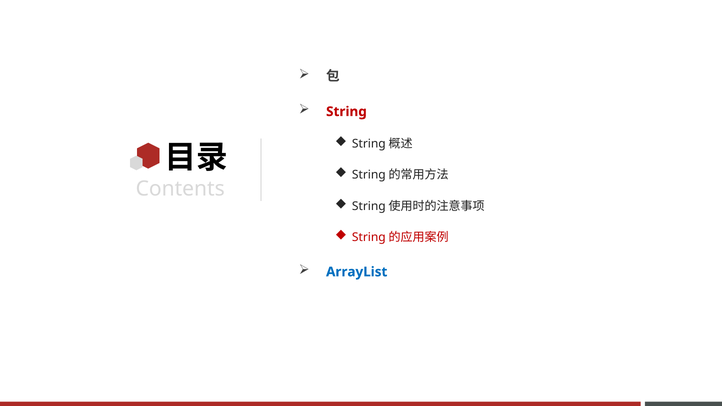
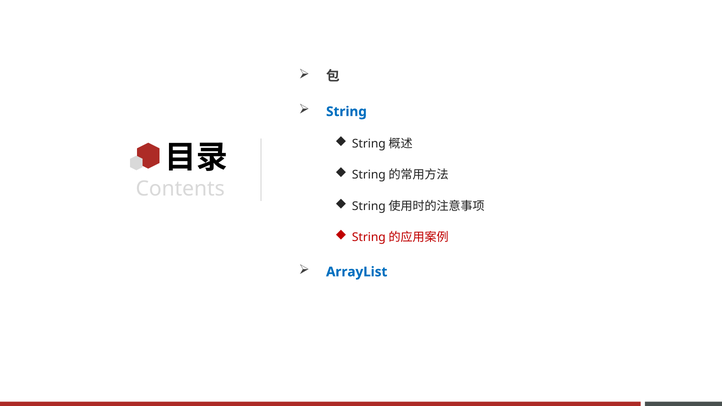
String colour: red -> blue (346, 112)
